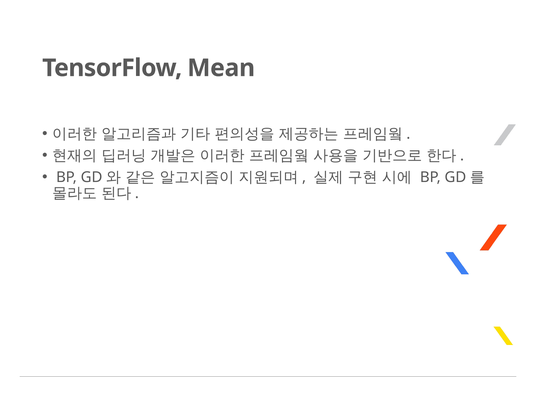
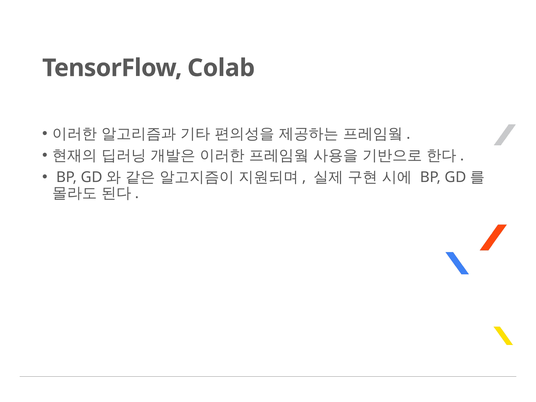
Mean: Mean -> Colab (221, 68)
